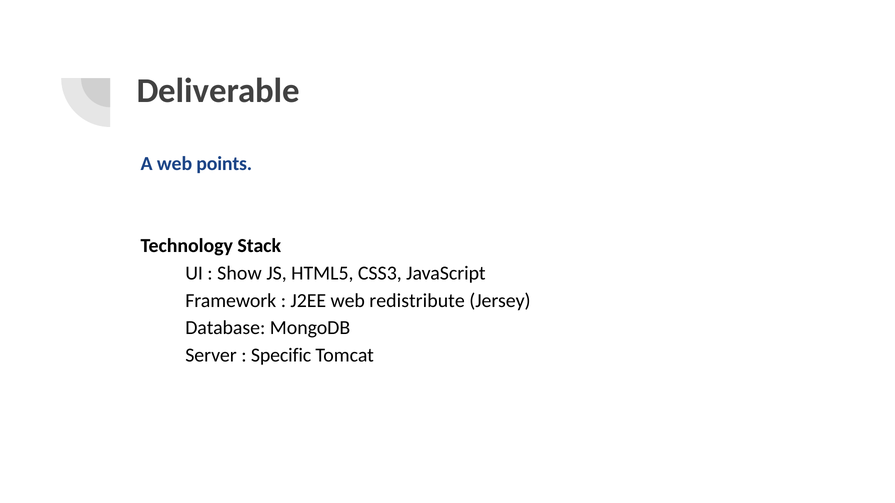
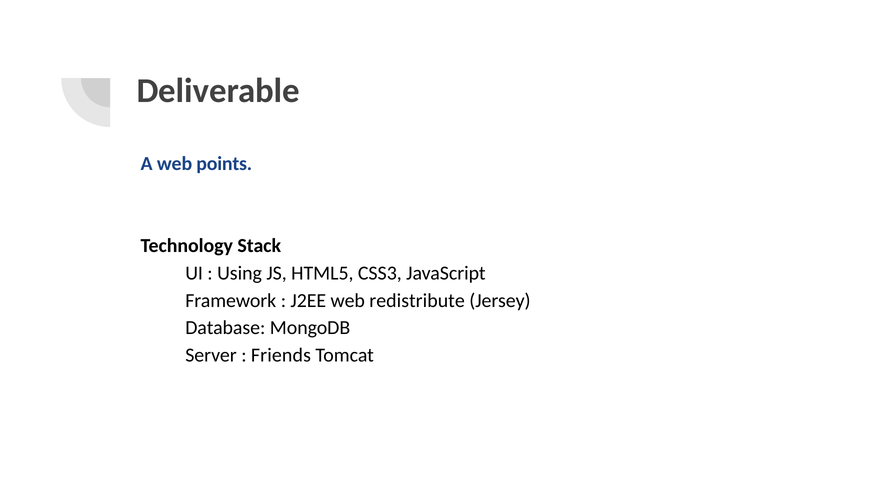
Show: Show -> Using (240, 273)
Specific: Specific -> Friends (281, 356)
